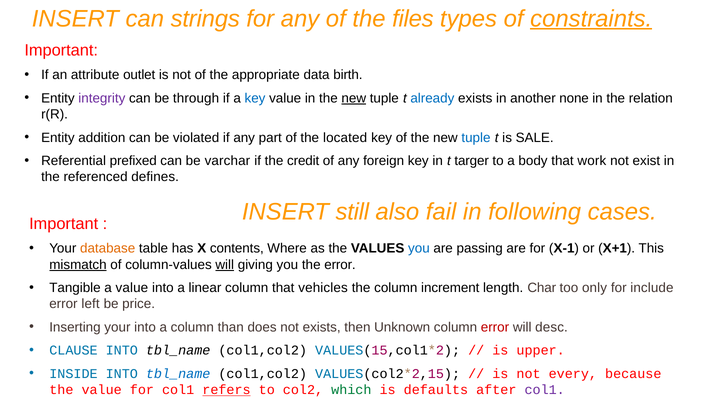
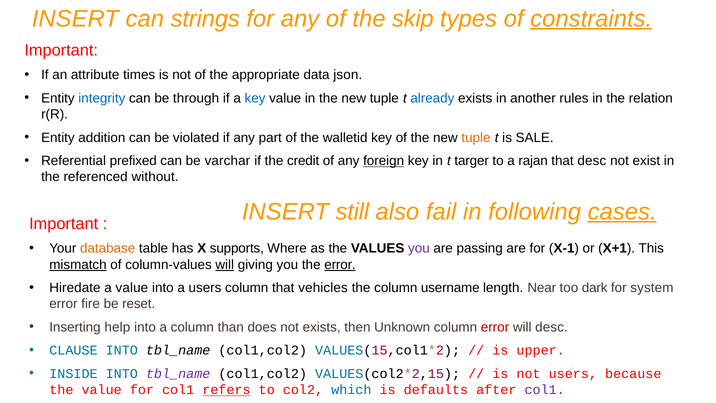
files: files -> skip (413, 19)
outlet: outlet -> times (139, 75)
birth: birth -> json (348, 75)
integrity colour: purple -> blue (102, 98)
new underline: present -> none (354, 98)
none: none -> rules (574, 98)
located: located -> walletid (345, 138)
tuple colour: blue -> orange (476, 138)
foreign underline: none -> present (384, 161)
body: body -> rajan (533, 161)
that work: work -> desc (592, 161)
defines: defines -> without (155, 177)
cases underline: none -> present (622, 212)
contents: contents -> supports (237, 248)
you colour: blue -> purple (419, 248)
error underline: none -> present (340, 264)
Tangible: Tangible -> Hiredate (75, 288)
a linear: linear -> users (205, 288)
increment: increment -> username (450, 288)
Char: Char -> Near (542, 288)
only: only -> dark (595, 288)
include: include -> system (652, 288)
left: left -> fire (91, 304)
price: price -> reset (139, 304)
Inserting your: your -> help (117, 327)
tbl_name colour: blue -> purple (178, 374)
not every: every -> users (573, 374)
which colour: green -> blue (351, 390)
